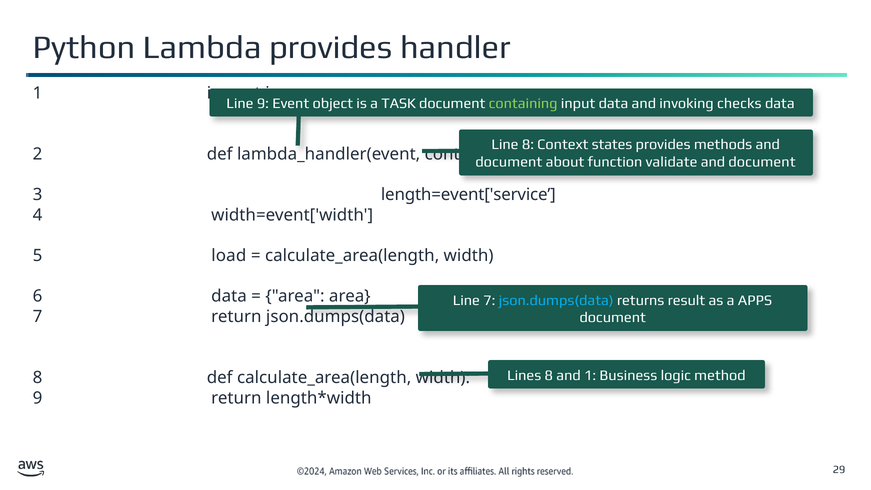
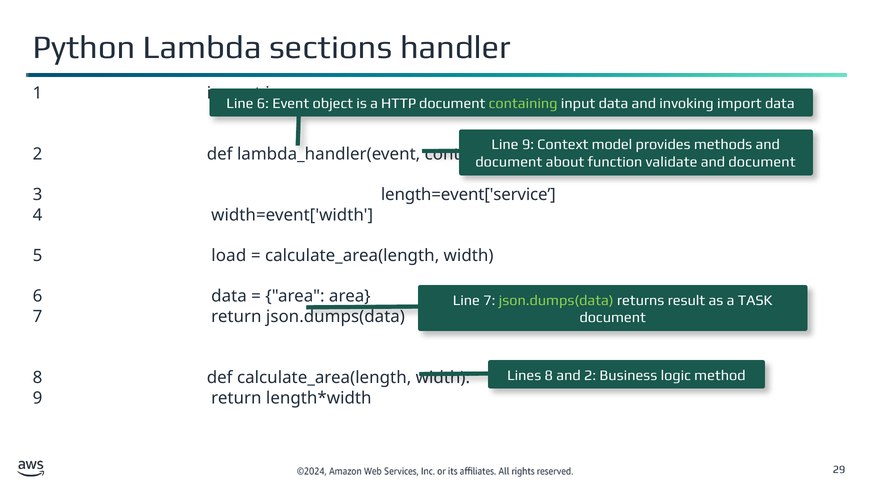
Lambda provides: provides -> sections (331, 47)
9: 9 -> 6 (263, 103)
TASK: TASK -> HTTP (399, 103)
invoking checks: checks -> import (739, 103)
Line 8: 8 -> 9 (528, 145)
states: states -> model (612, 145)
json.dumps(data colour: light blue -> light green (556, 300)
APPS: APPS -> TASK (755, 300)
and 1: 1 -> 2 (590, 375)
